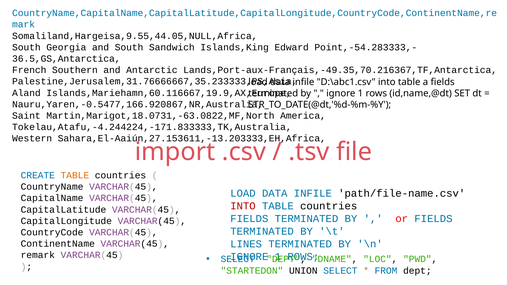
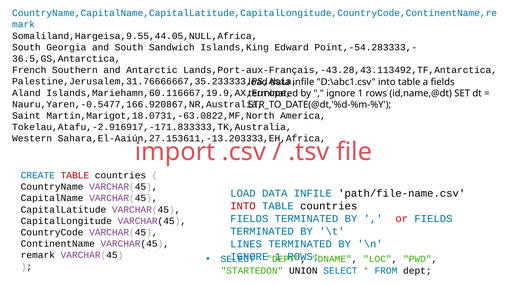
Lands,Port-aux-Français,-49.35,70.216367,TF,Antarctica: Lands,Port-aux-Français,-49.35,70.216367,TF,Antarctica -> Lands,Port-aux-Français,-43.28,43.113492,TF,Antarctica (340, 70)
Tokelau,Atafu,-4.244224,-171.833333,TK,Australia: Tokelau,Atafu,-4.244224,-171.833333,TK,Australia -> Tokelau,Atafu,-2.916917,-171.833333,TK,Australia (152, 127)
TABLE colour: orange -> red (75, 176)
